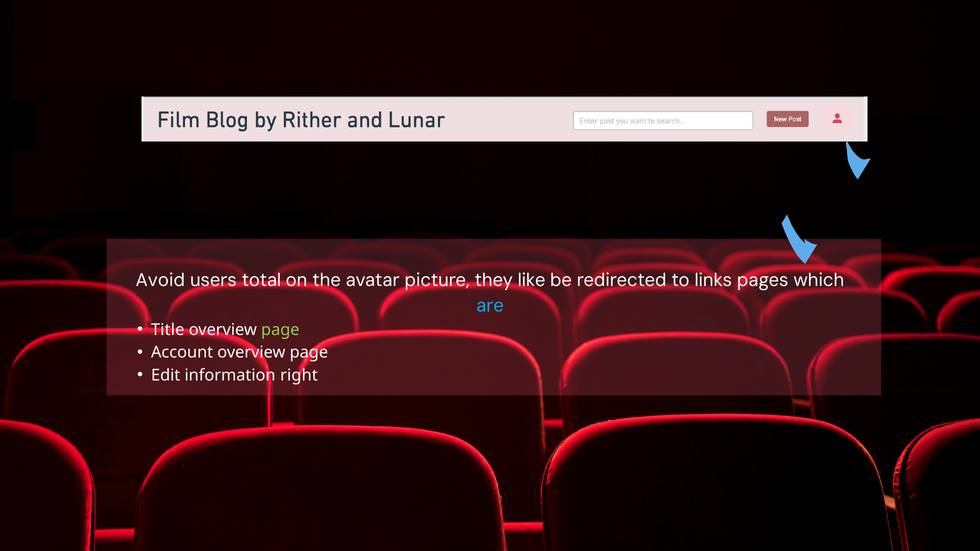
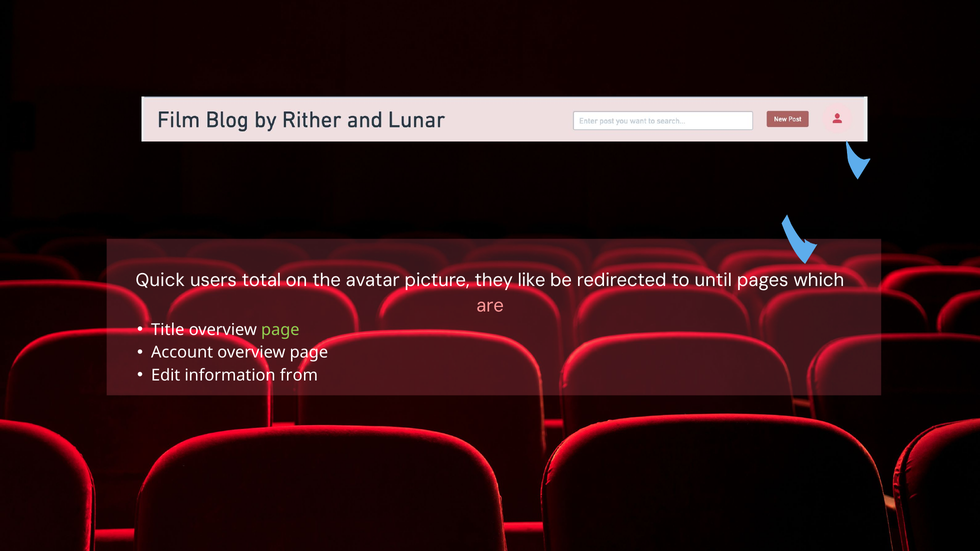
Avoid: Avoid -> Quick (160, 280)
links: links -> until (713, 280)
are colour: light blue -> pink (490, 306)
right: right -> from (299, 376)
